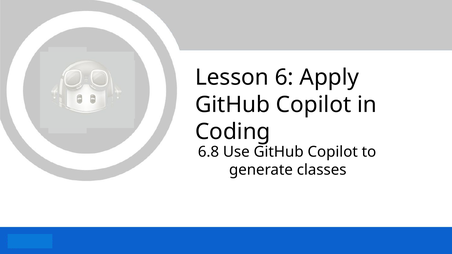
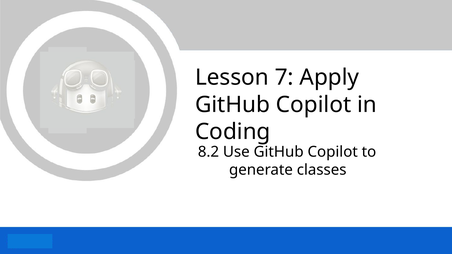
6: 6 -> 7 (284, 78)
6.8: 6.8 -> 8.2 (208, 152)
